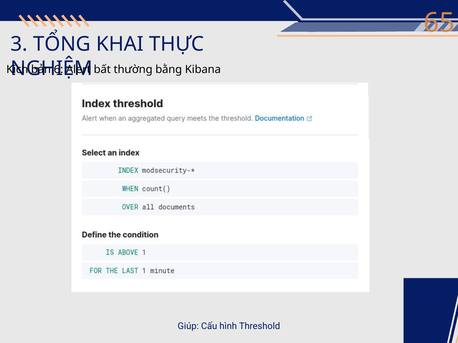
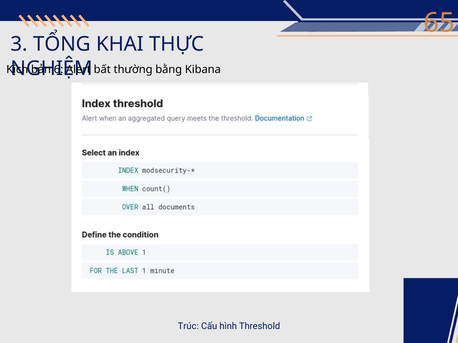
Giúp: Giúp -> Trúc (188, 327)
